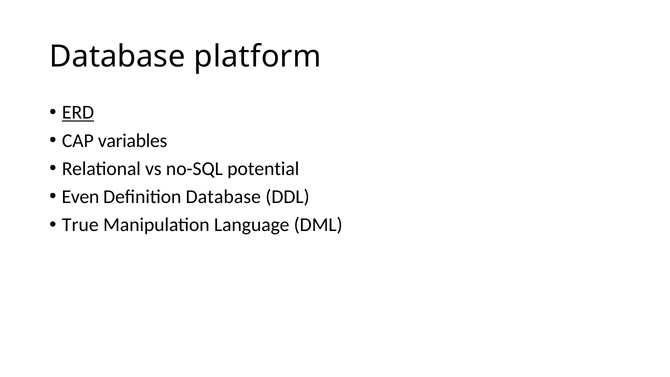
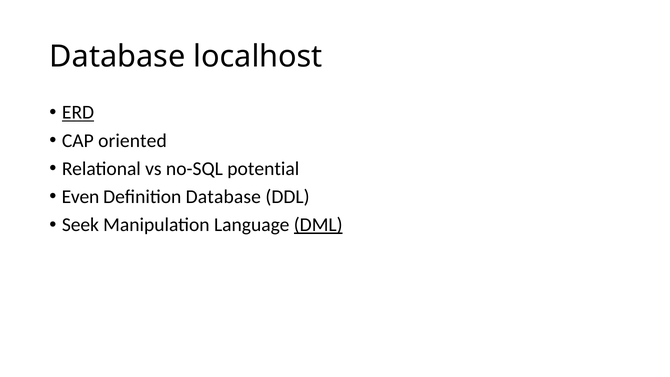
platform: platform -> localhost (258, 57)
variables: variables -> oriented (132, 141)
True: True -> Seek (80, 225)
DML underline: none -> present (318, 225)
